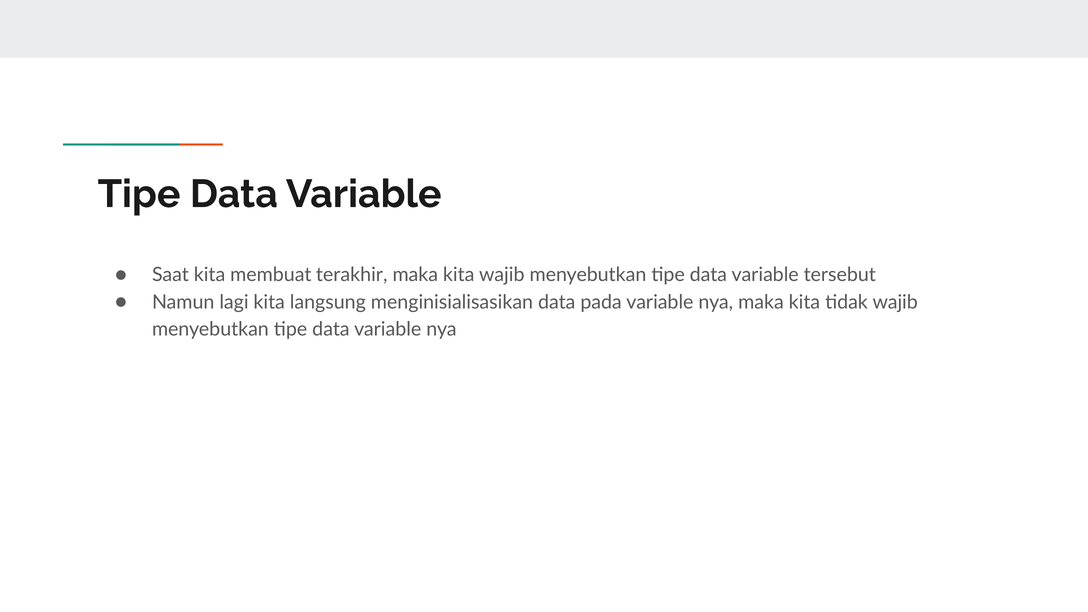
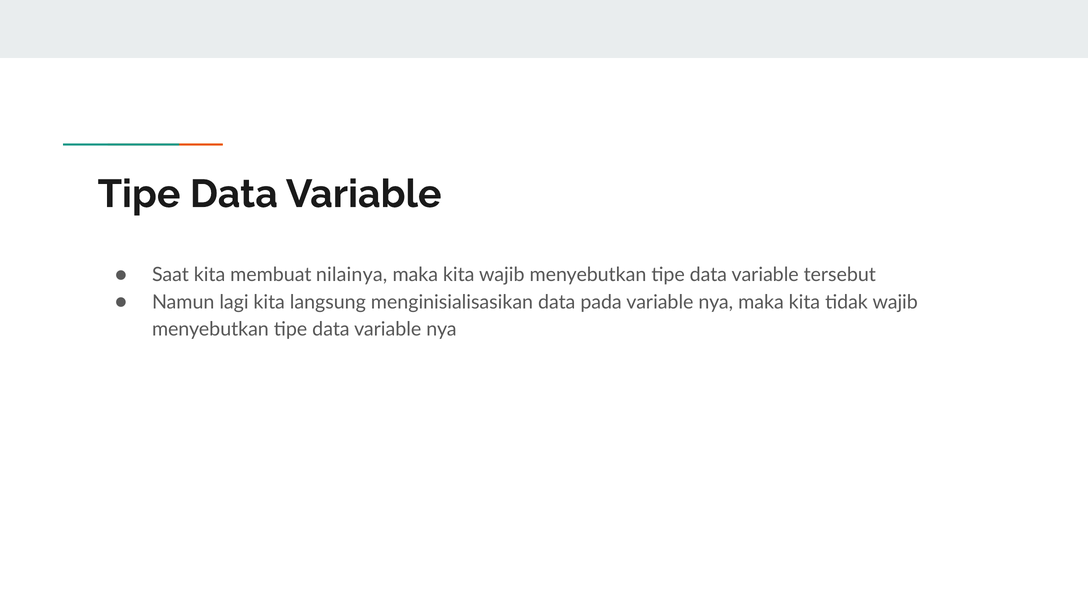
terakhir: terakhir -> nilainya (352, 275)
